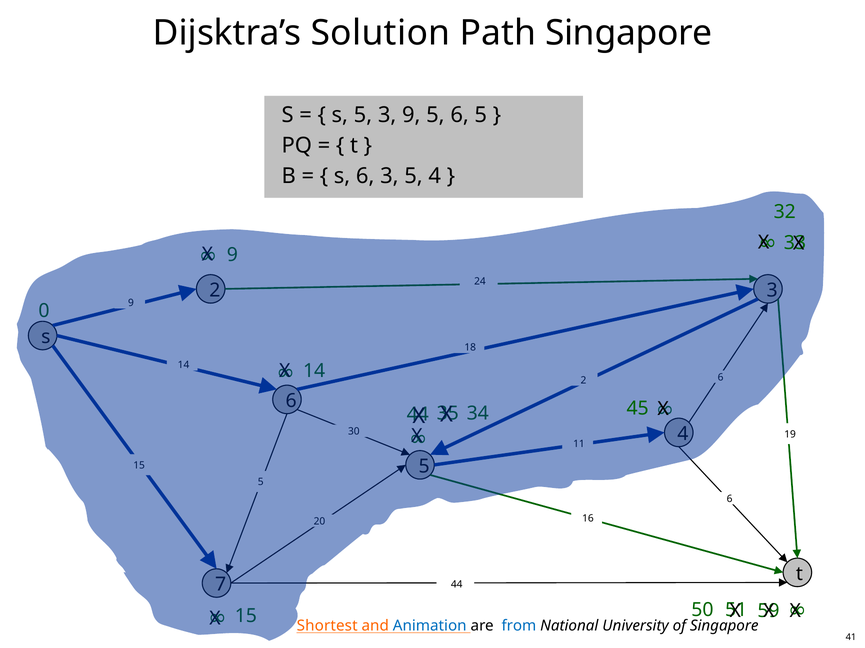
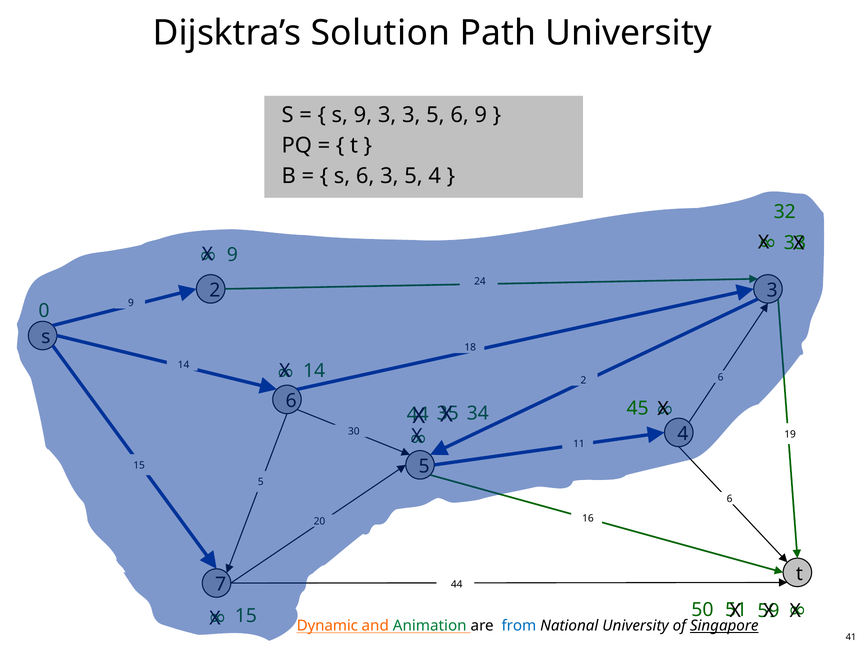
Path Singapore: Singapore -> University (629, 33)
s 5: 5 -> 9 (363, 115)
3 9: 9 -> 3 (411, 115)
6 5: 5 -> 9 (481, 115)
Shortest: Shortest -> Dynamic (327, 626)
Animation colour: blue -> green (430, 626)
Singapore underline: none -> present (724, 626)
